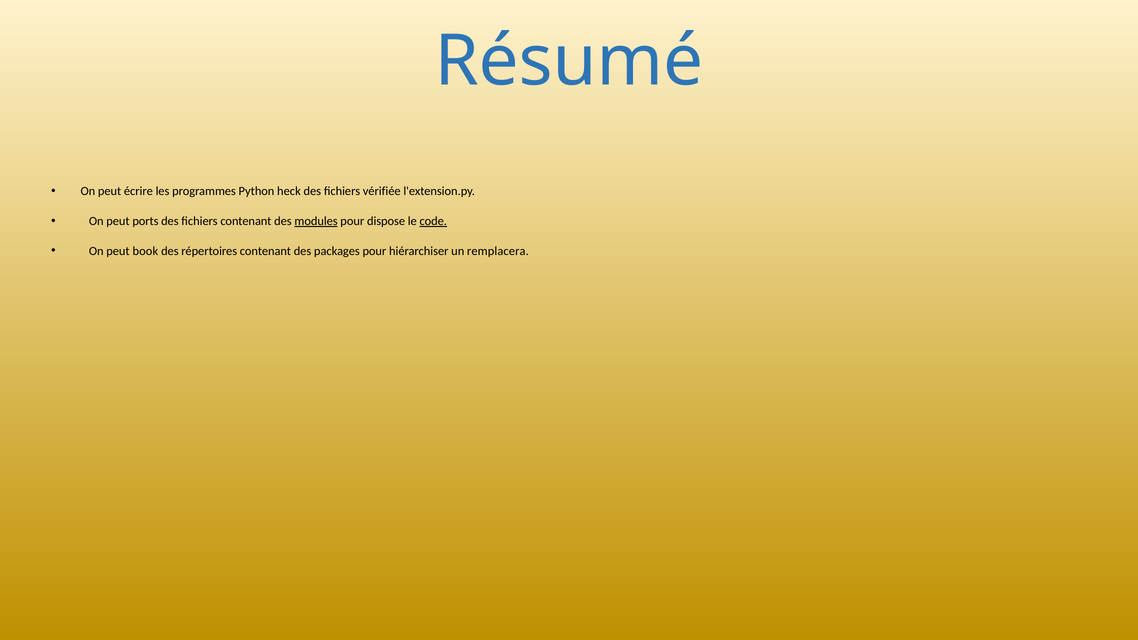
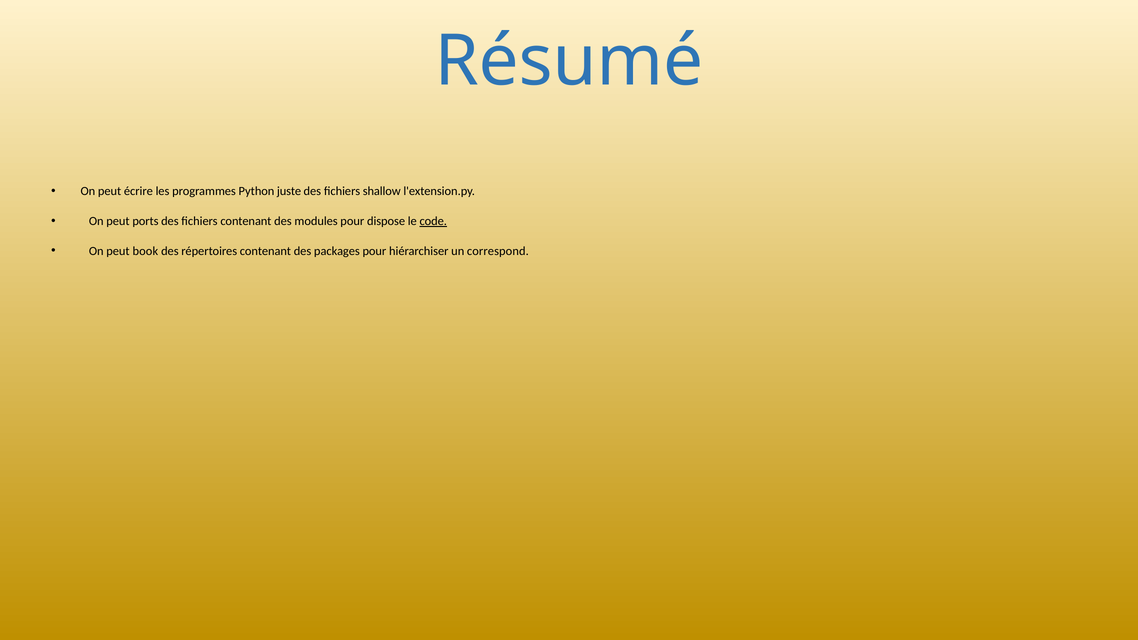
heck: heck -> juste (289, 191)
vérifiée: vérifiée -> shallow (382, 191)
modules underline: present -> none (316, 221)
remplacera: remplacera -> correspond (498, 251)
